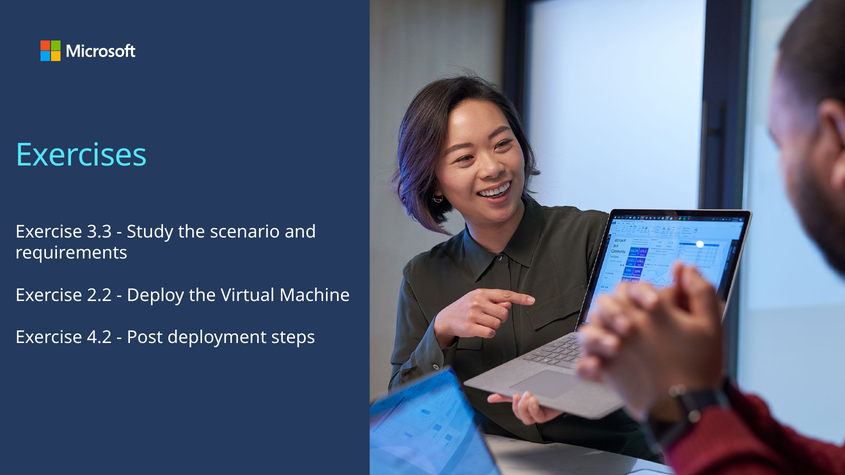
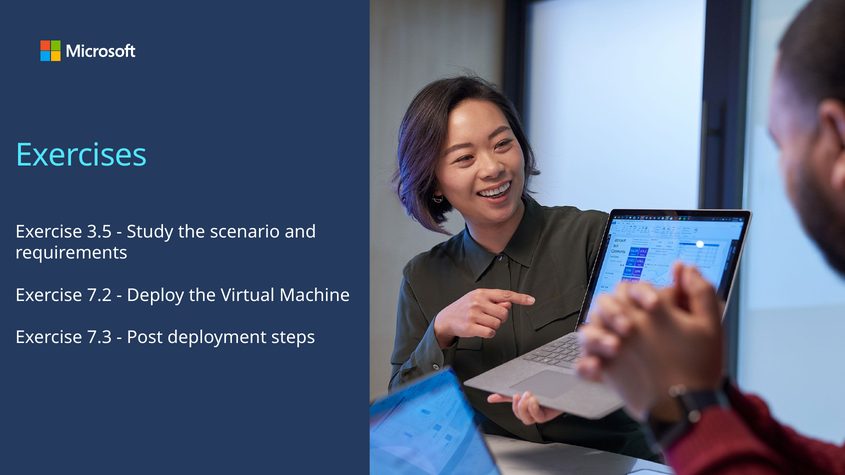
3.3: 3.3 -> 3.5 (99, 232)
2.2: 2.2 -> 7.2 (99, 295)
4.2: 4.2 -> 7.3 (99, 338)
